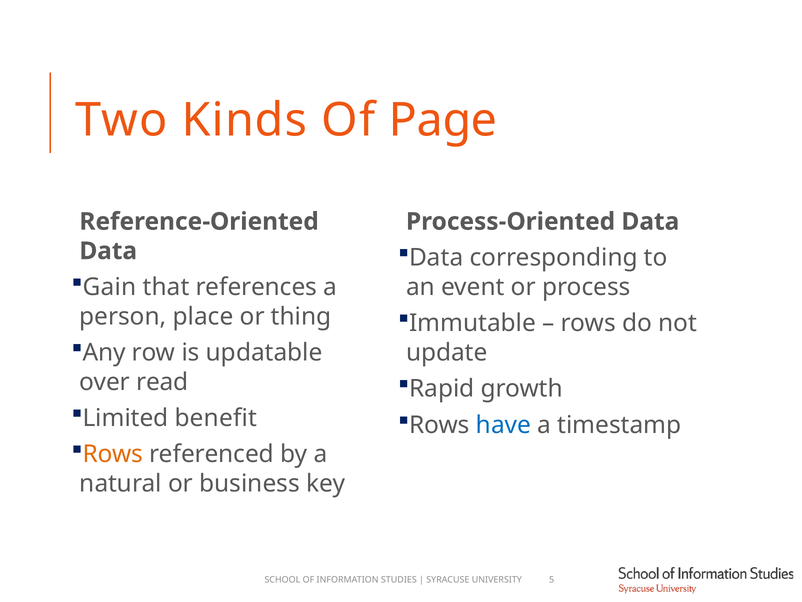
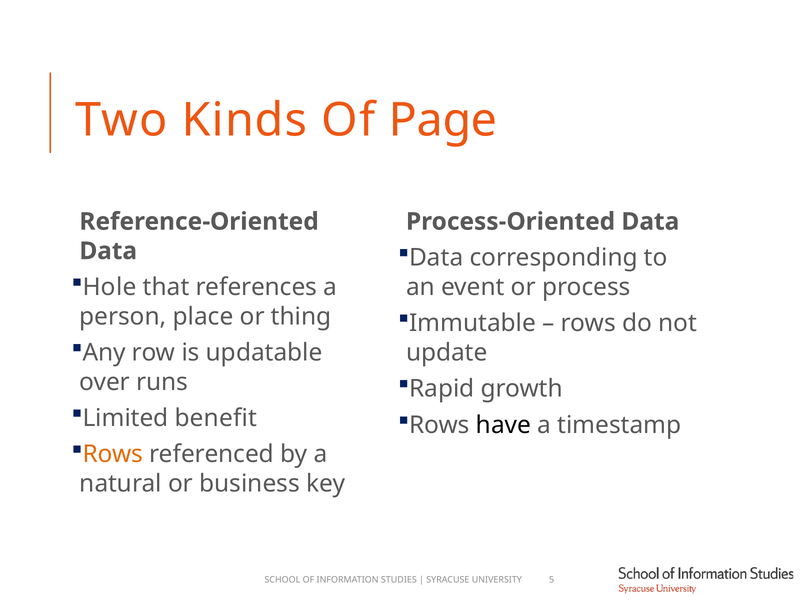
Gain: Gain -> Hole (110, 287)
read: read -> runs (162, 382)
have colour: blue -> black (503, 425)
